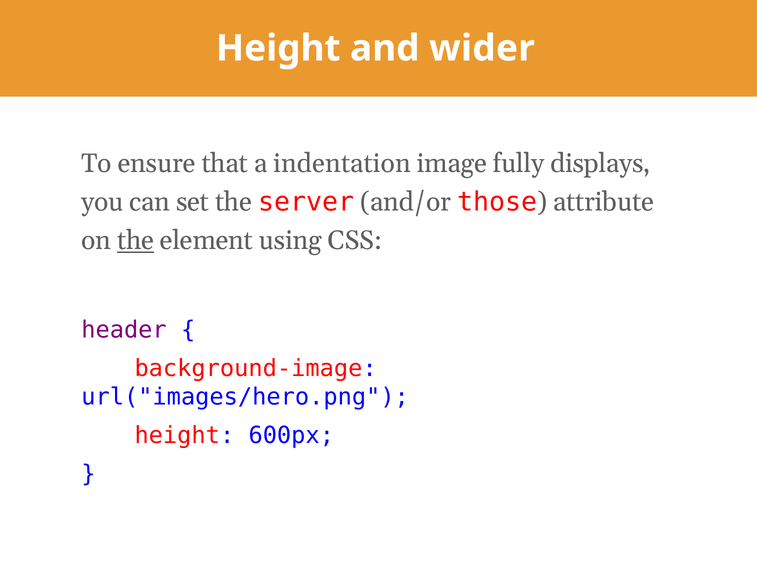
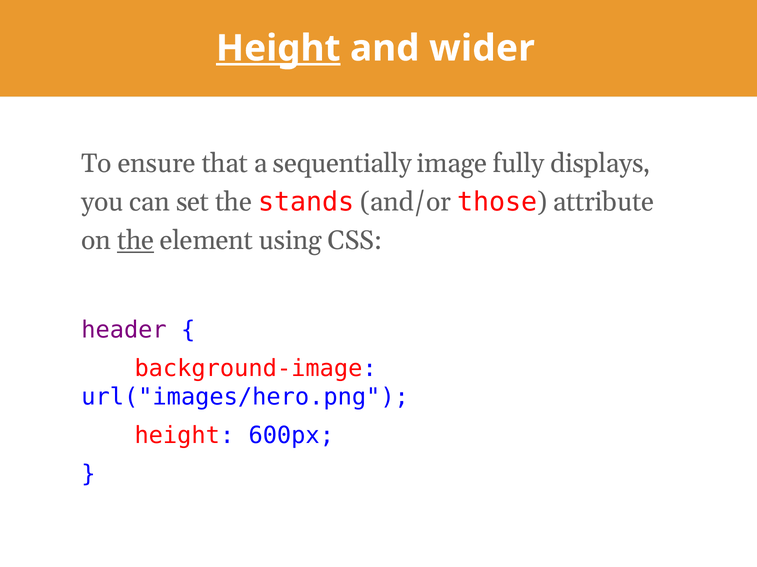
Height underline: none -> present (278, 48)
indentation: indentation -> sequentially (342, 164)
server: server -> stands (306, 202)
